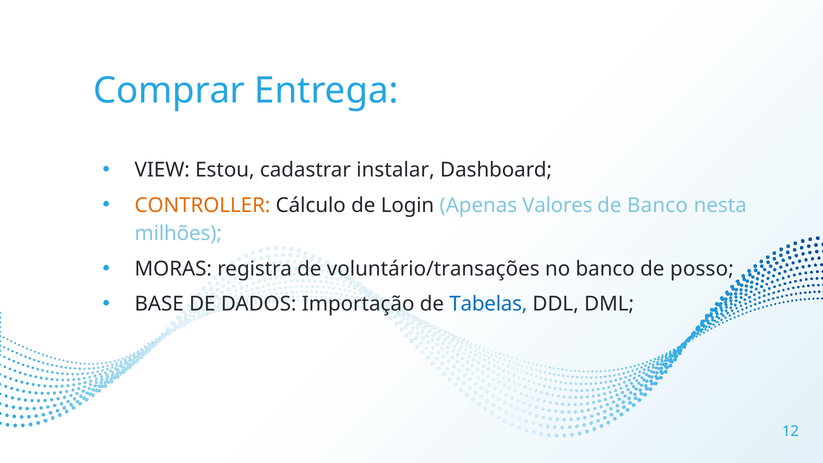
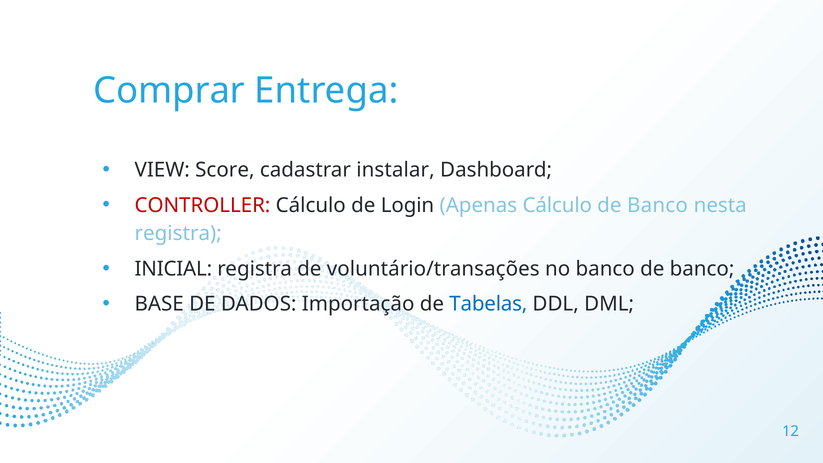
Estou: Estou -> Score (225, 170)
CONTROLLER colour: orange -> red (202, 205)
Apenas Valores: Valores -> Cálculo (557, 205)
milhões: milhões -> registra (178, 234)
MORAS: MORAS -> INICIAL (173, 269)
banco de posso: posso -> banco (702, 269)
